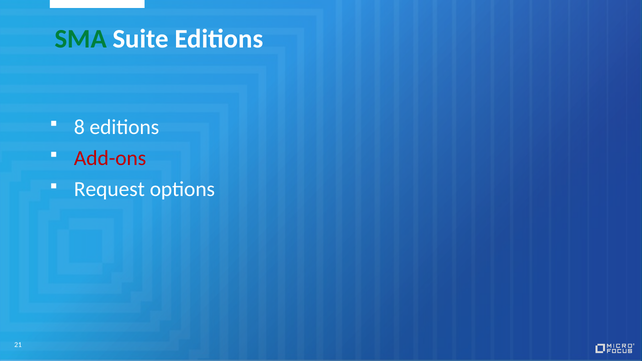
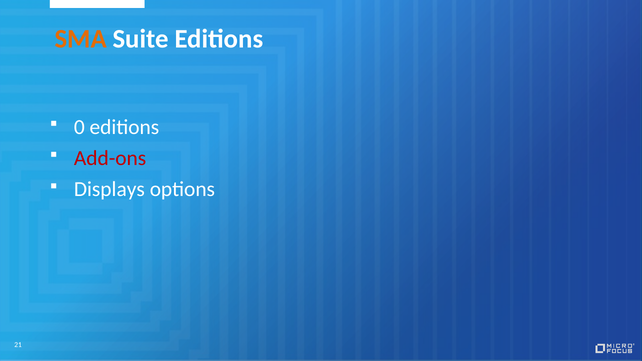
SMA colour: green -> orange (81, 39)
8: 8 -> 0 (79, 127)
Request: Request -> Displays (109, 189)
